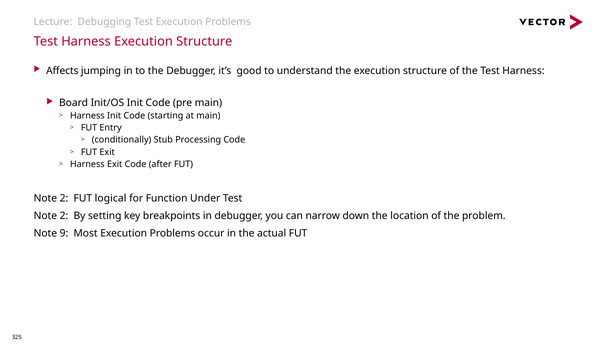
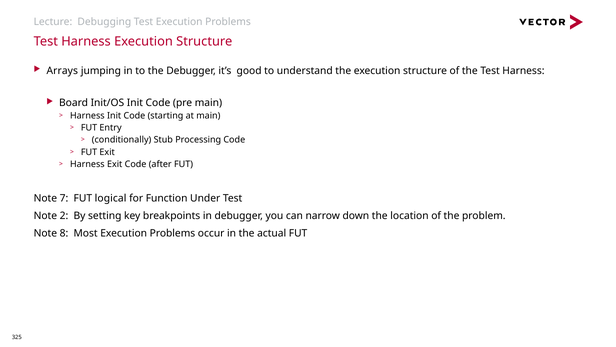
Affects: Affects -> Arrays (62, 71)
2: 2 -> 7 (64, 198)
9: 9 -> 8 (64, 233)
